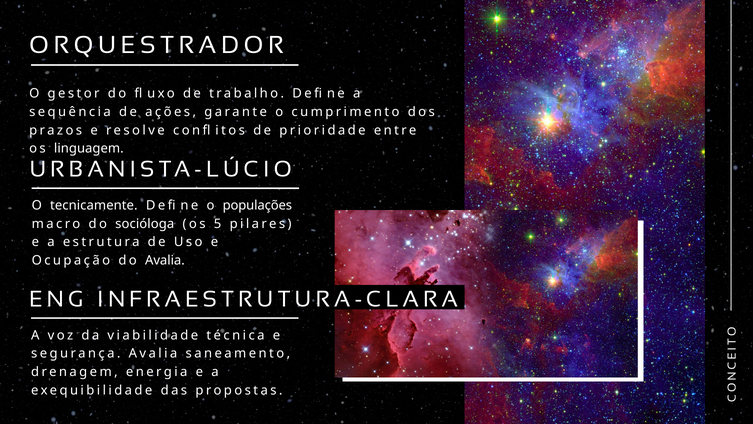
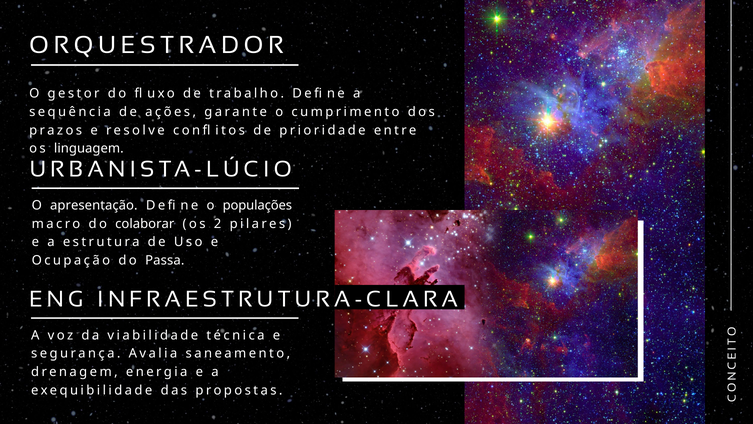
tecnicamente: tecnicamente -> apresentação (94, 205)
socióloga: socióloga -> colaborar (145, 224)
5: 5 -> 2 (218, 224)
do Avalia: Avalia -> Passa (165, 260)
